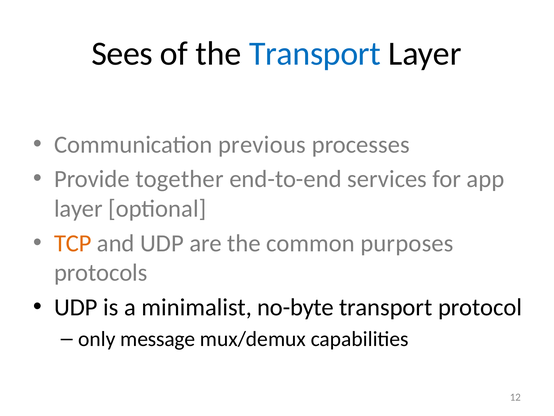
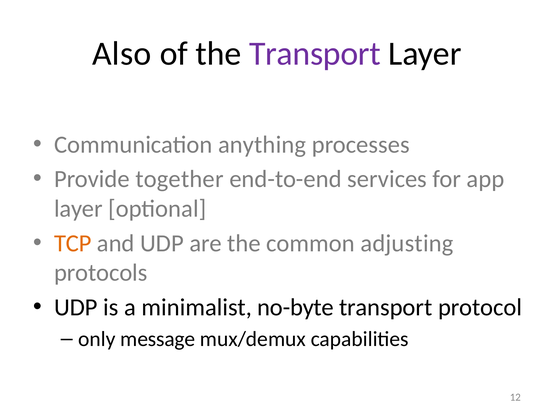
Sees: Sees -> Also (122, 54)
Transport colour: blue -> purple (315, 54)
previous: previous -> anything (262, 144)
purposes: purposes -> adjusting (407, 243)
